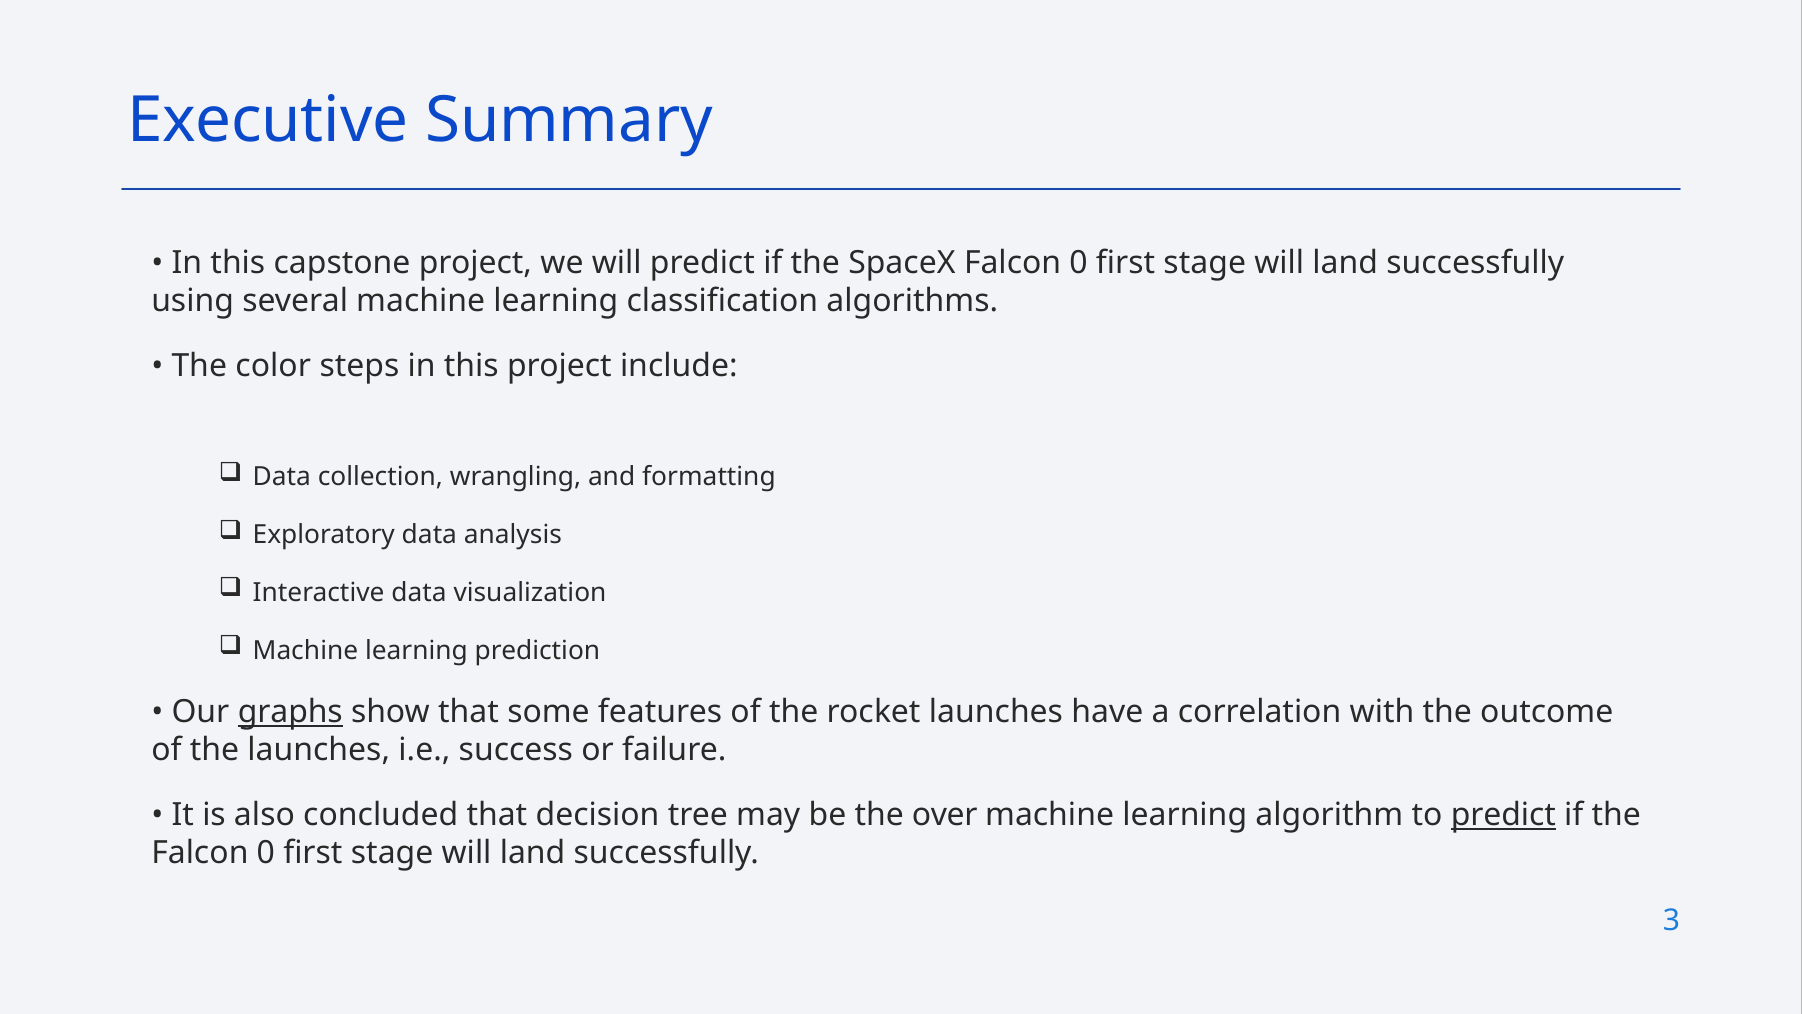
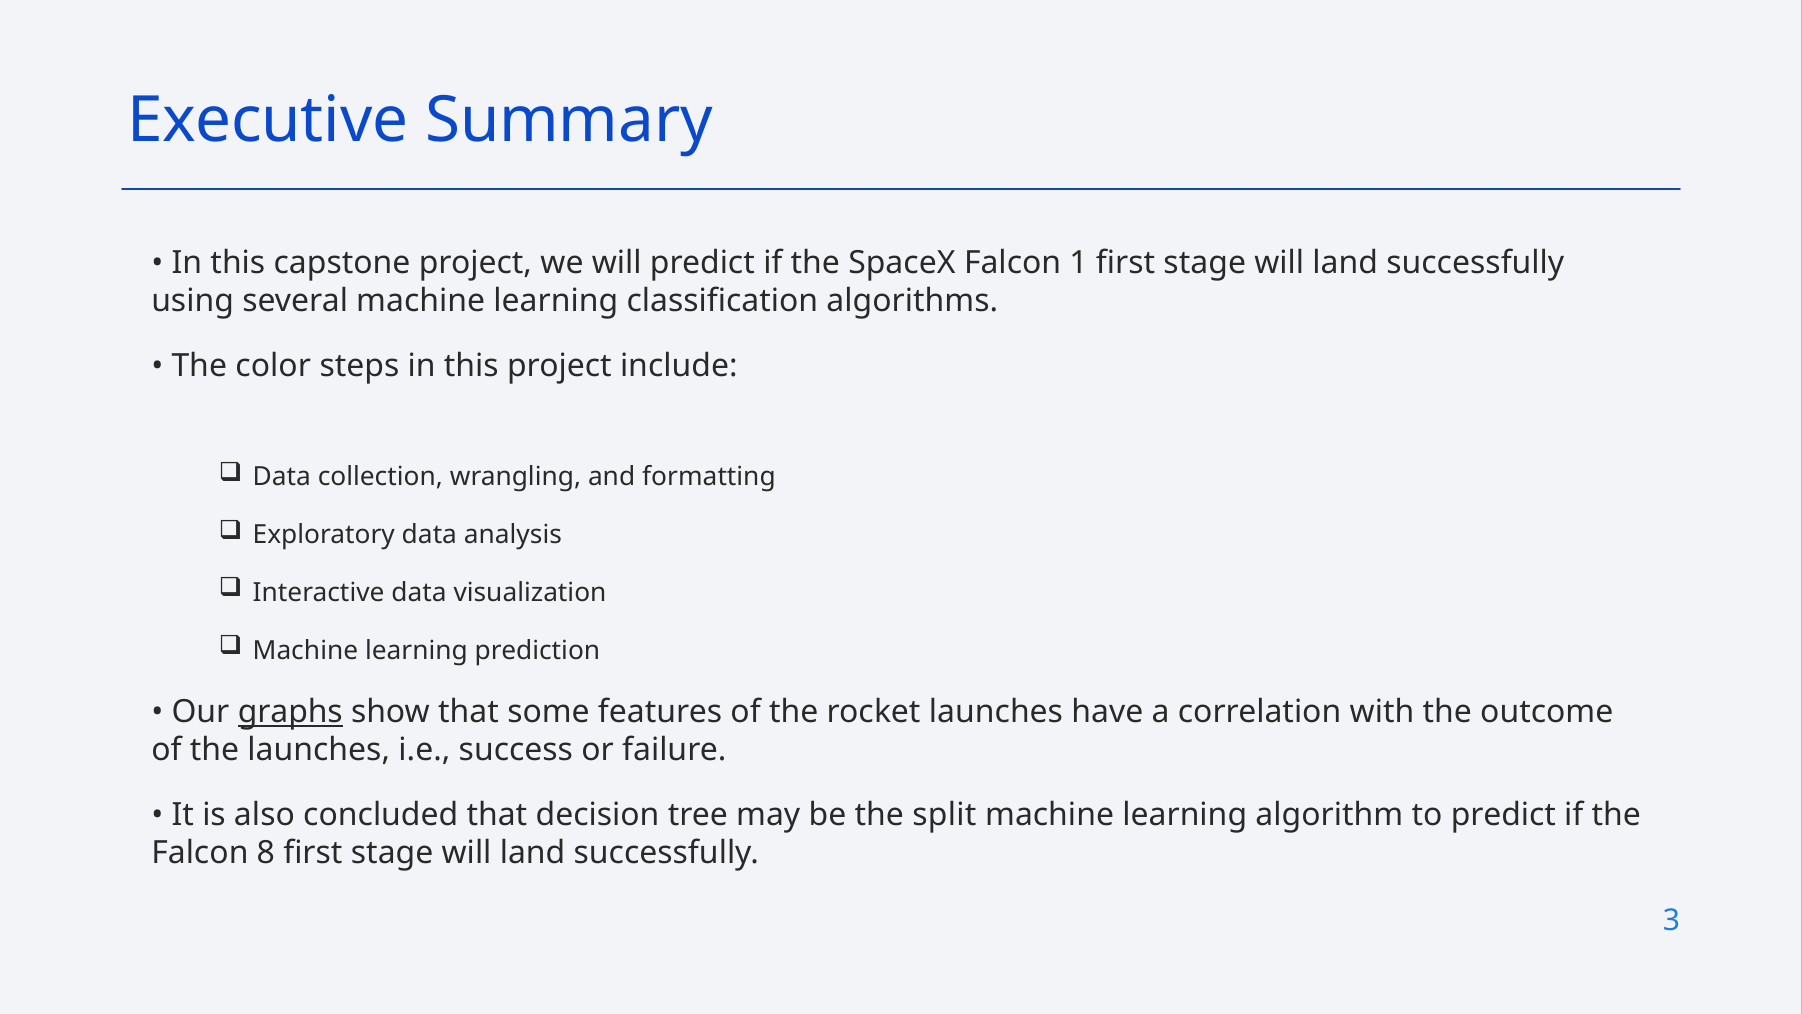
SpaceX Falcon 0: 0 -> 1 (1079, 262)
over: over -> split (944, 815)
predict underline: present -> none (1503, 815)
0: 0 -> 8 (266, 853)
